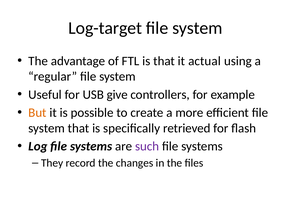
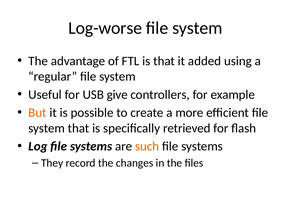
Log-target: Log-target -> Log-worse (105, 28)
actual: actual -> added (205, 61)
such colour: purple -> orange (147, 147)
